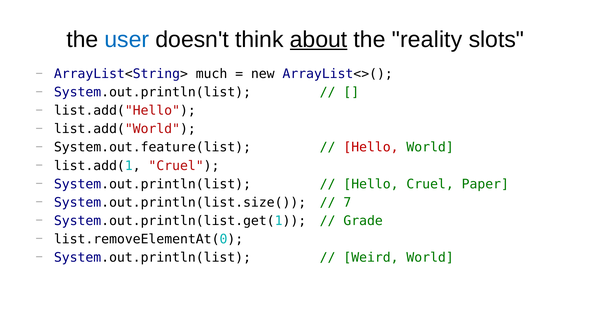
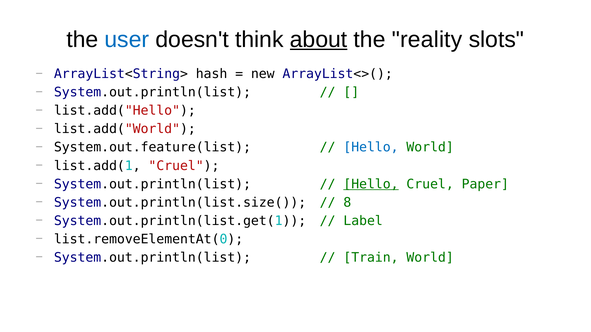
much: much -> hash (212, 74)
Hello colour: red -> blue (371, 148)
Hello underline: none -> present (371, 184)
7: 7 -> 8 (347, 203)
Grade: Grade -> Label (363, 221)
Weird: Weird -> Train (371, 258)
